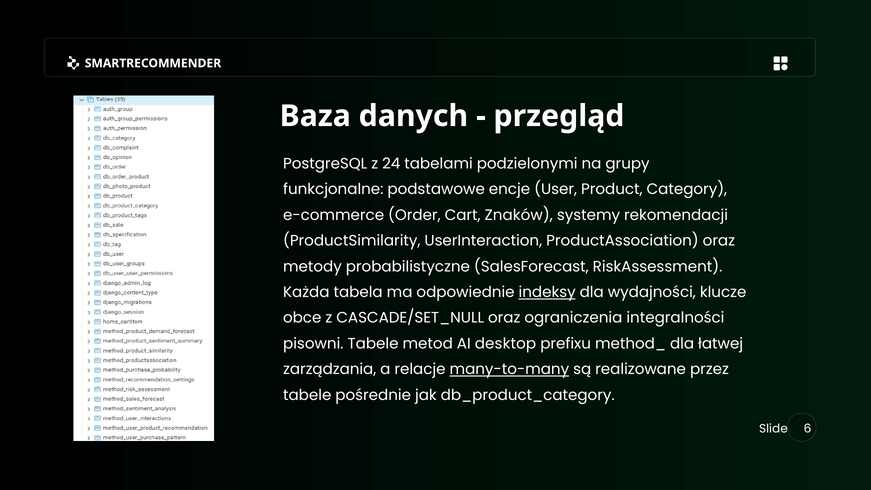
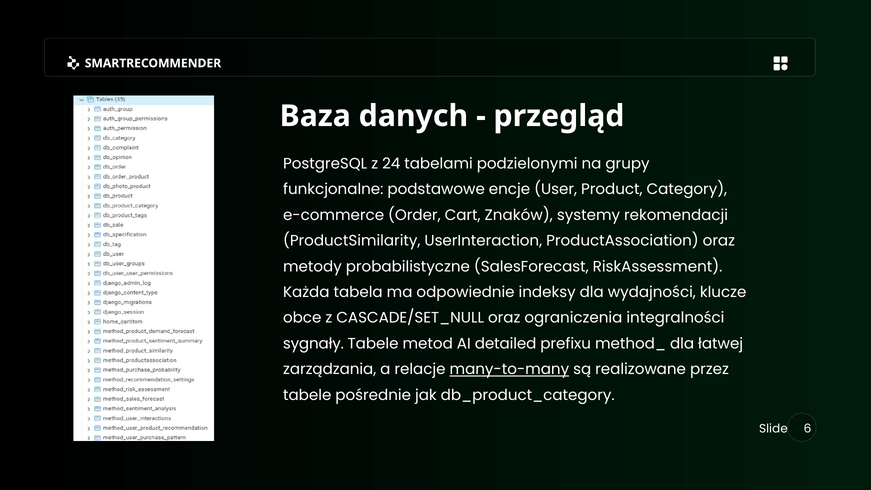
indeksy underline: present -> none (547, 292)
pisowni: pisowni -> sygnały (313, 344)
desktop: desktop -> detailed (506, 344)
